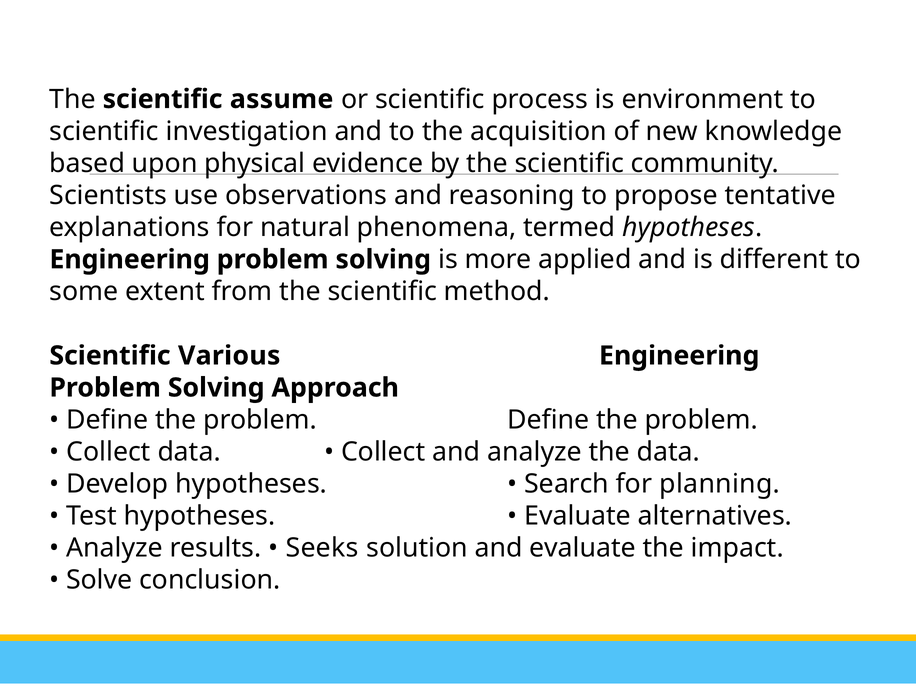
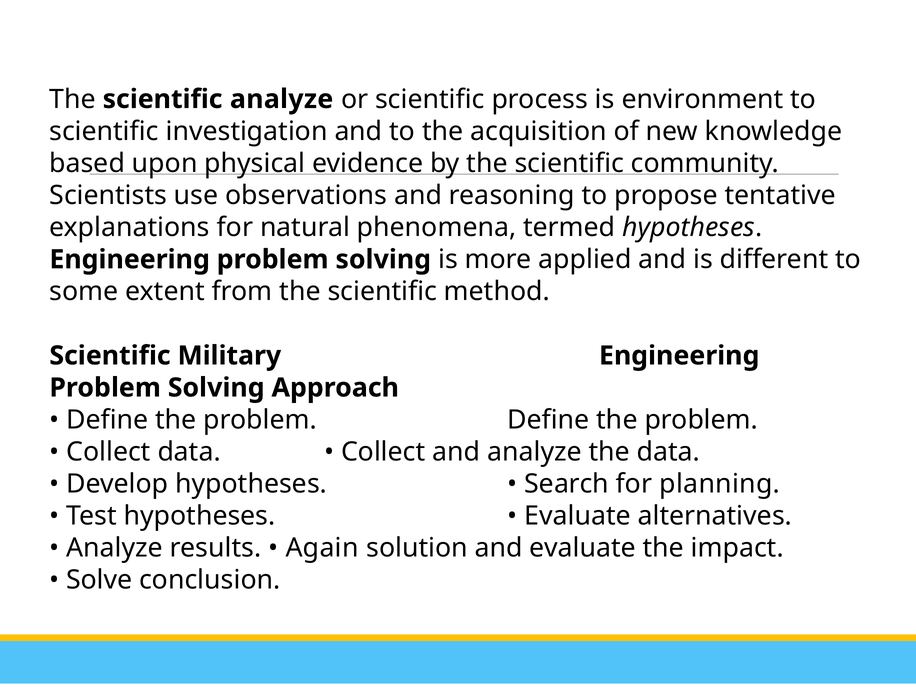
scientific assume: assume -> analyze (282, 99)
Various: Various -> Military (229, 356)
Seeks: Seeks -> Again (322, 548)
